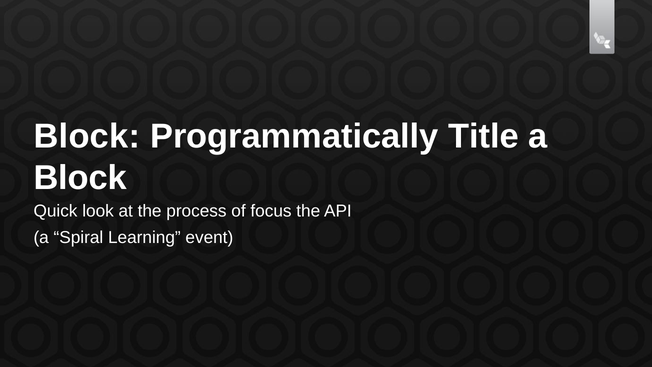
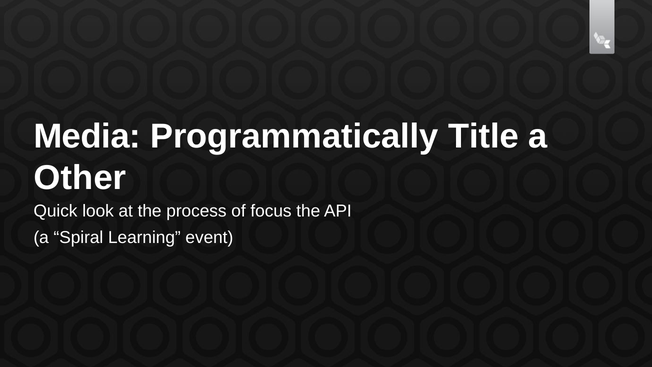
Block: Block -> Media (87, 136)
Block: Block -> Other (80, 178)
